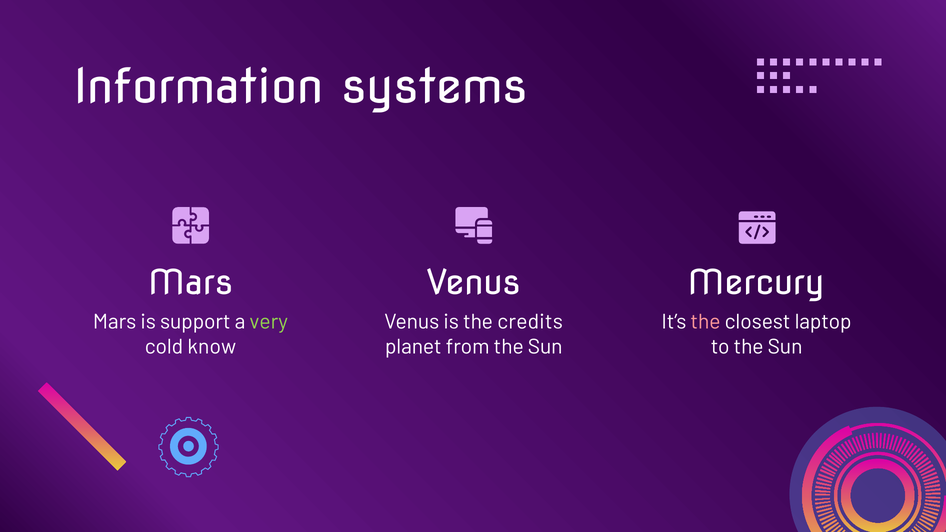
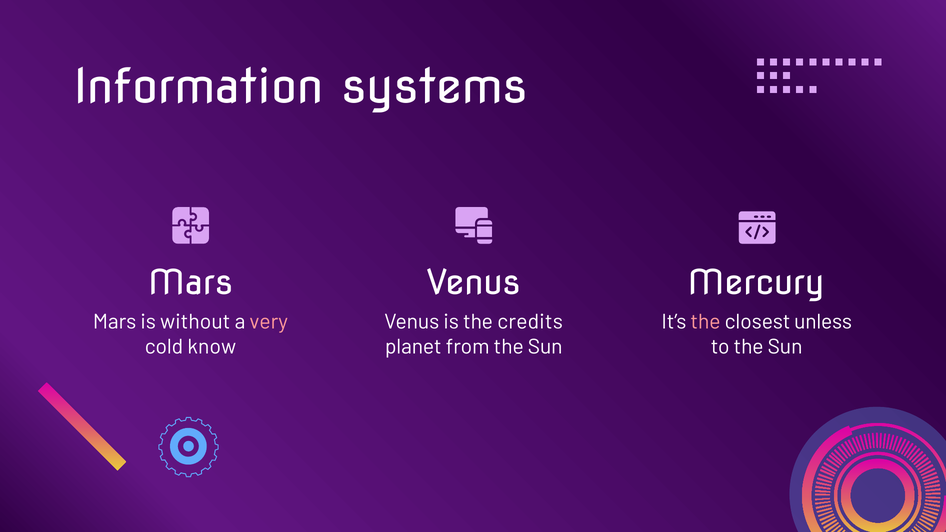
support: support -> without (195, 322)
very colour: light green -> pink (269, 322)
laptop: laptop -> unless (823, 322)
